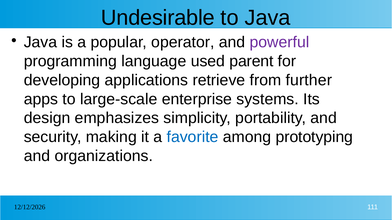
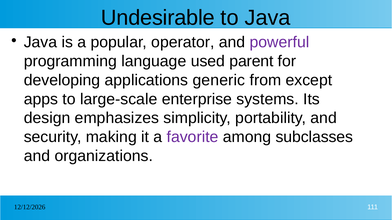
retrieve: retrieve -> generic (219, 80)
further: further -> except (309, 80)
favorite colour: blue -> purple (193, 137)
prototyping: prototyping -> subclasses (314, 137)
